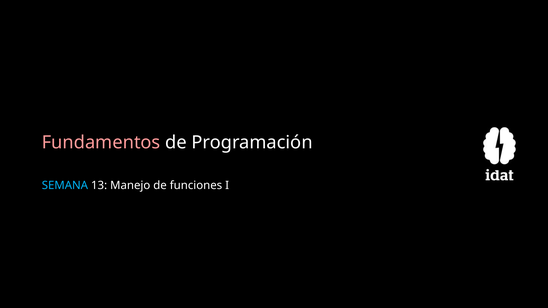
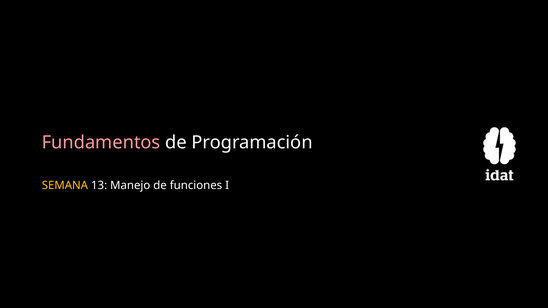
SEMANA colour: light blue -> yellow (65, 185)
